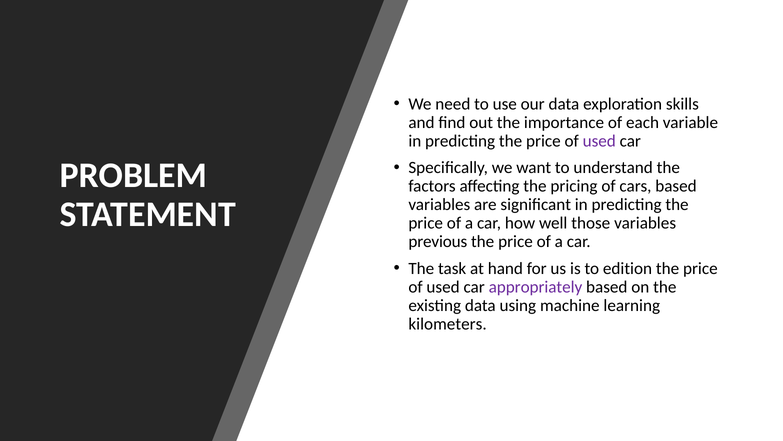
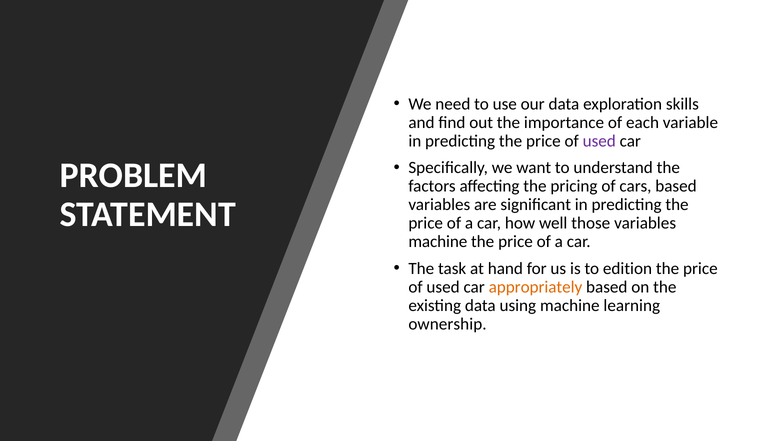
previous: previous -> machine (438, 242)
appropriately colour: purple -> orange (535, 287)
kilometers: kilometers -> ownership (448, 324)
